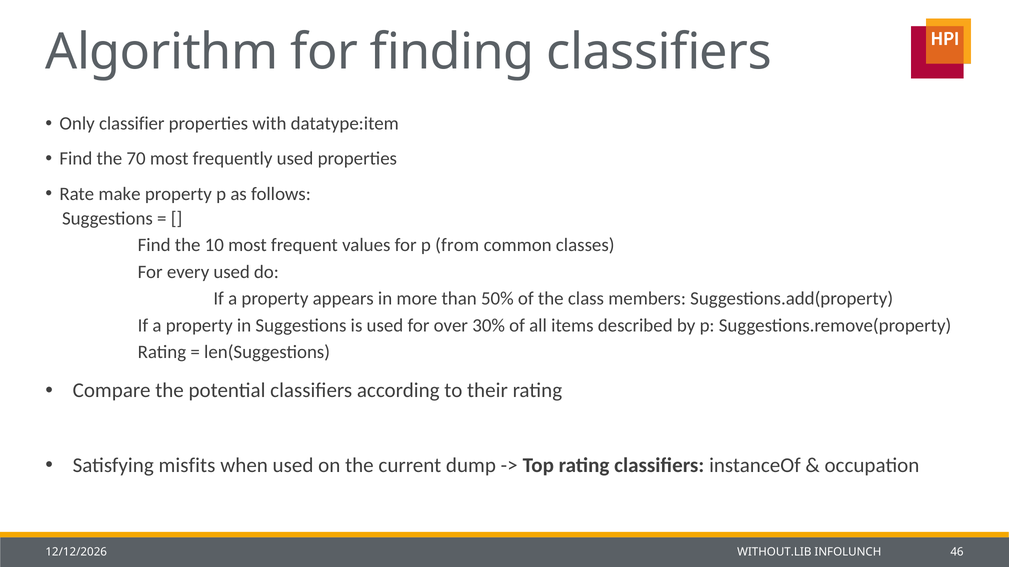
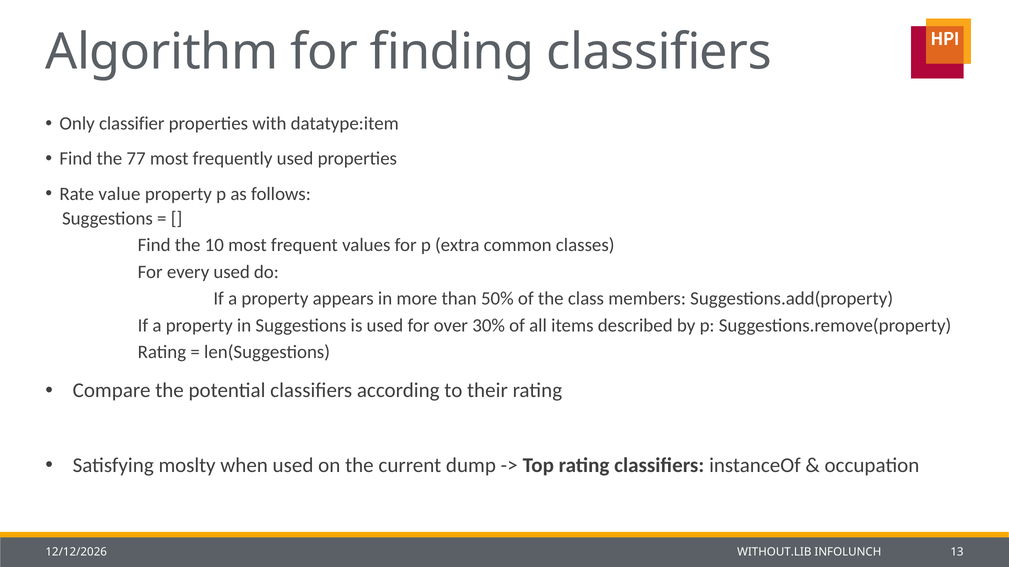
70: 70 -> 77 (136, 159)
make: make -> value (119, 194)
from: from -> extra (457, 245)
misfits: misfits -> moslty (187, 466)
46: 46 -> 13 (957, 553)
